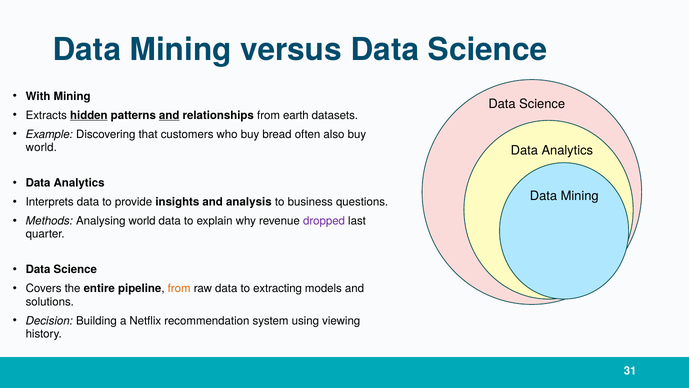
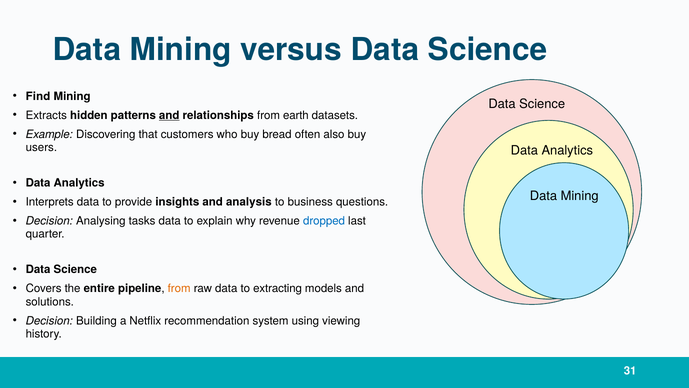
With: With -> Find (38, 96)
hidden underline: present -> none (89, 115)
world: world -> users (41, 147)
Methods: Methods -> Decision (49, 221)
Analysing world: world -> tasks (142, 221)
dropped colour: purple -> blue (324, 221)
